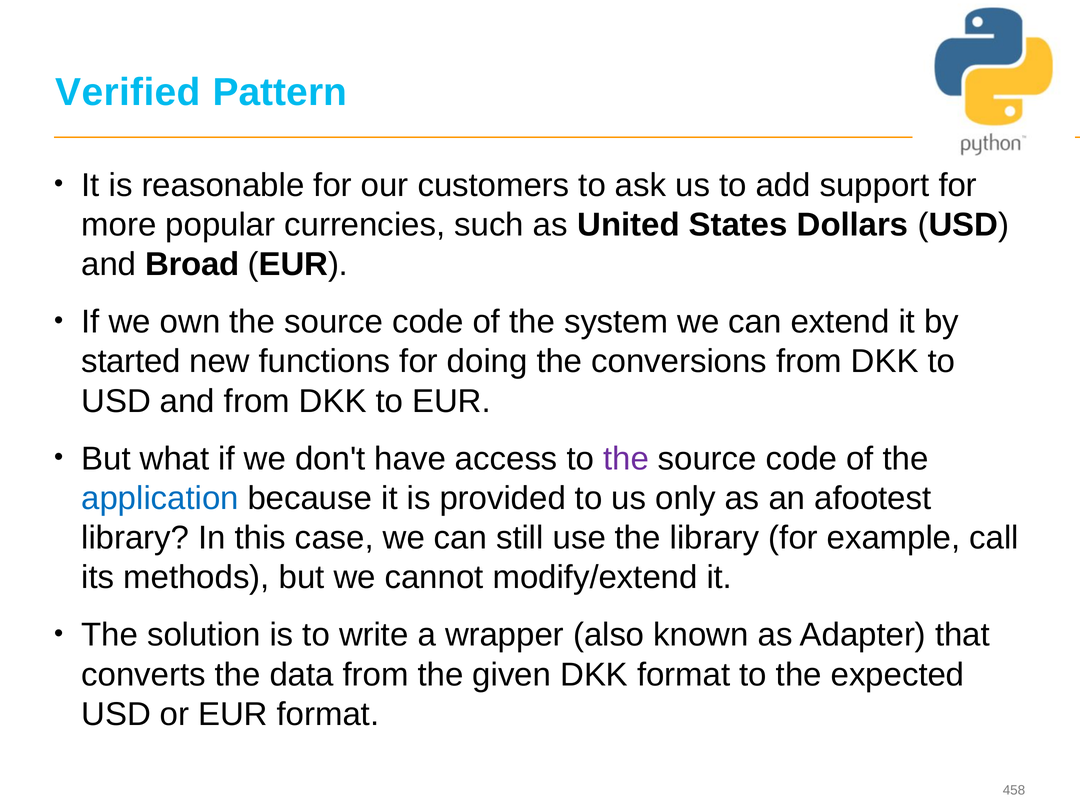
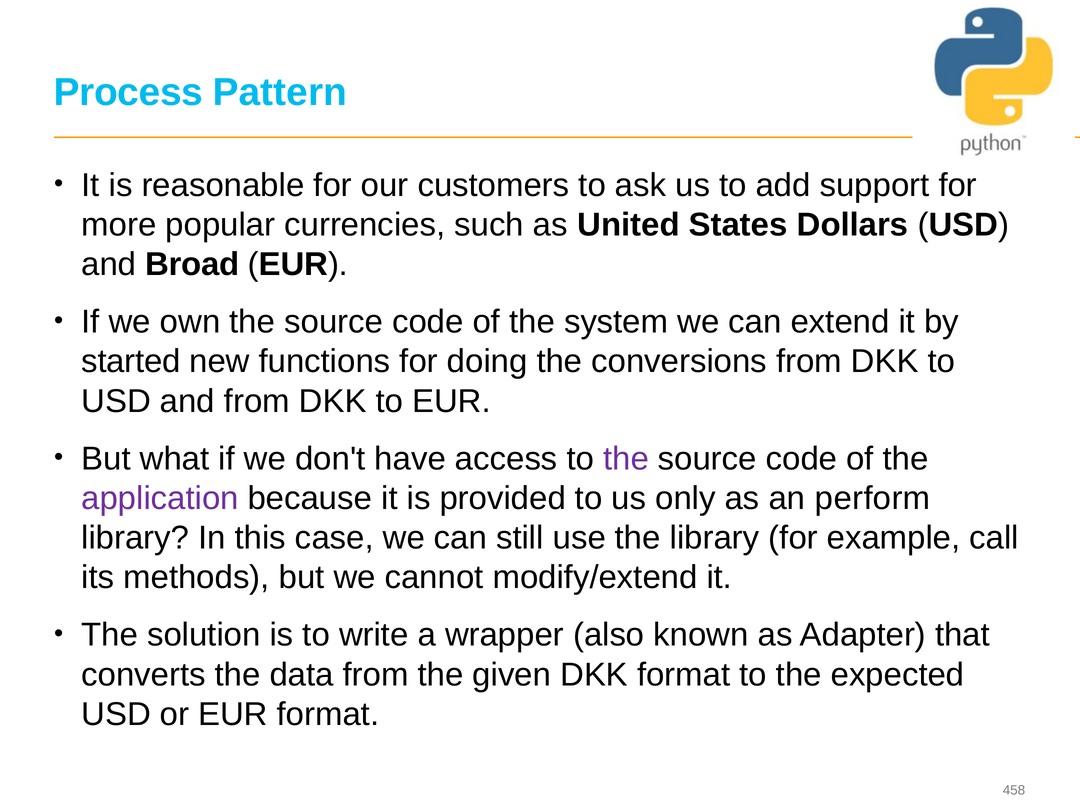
Verified: Verified -> Process (128, 92)
application colour: blue -> purple (160, 498)
afootest: afootest -> perform (873, 498)
